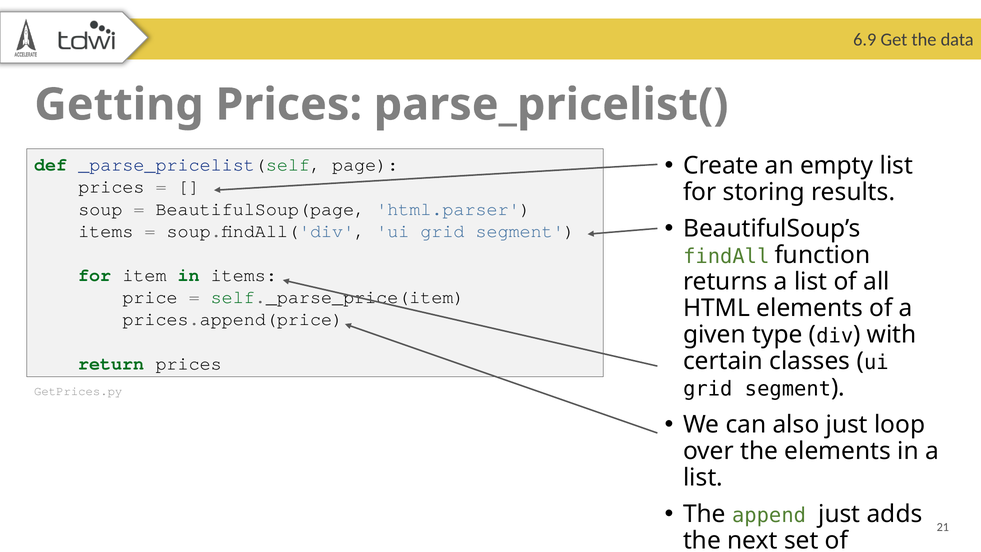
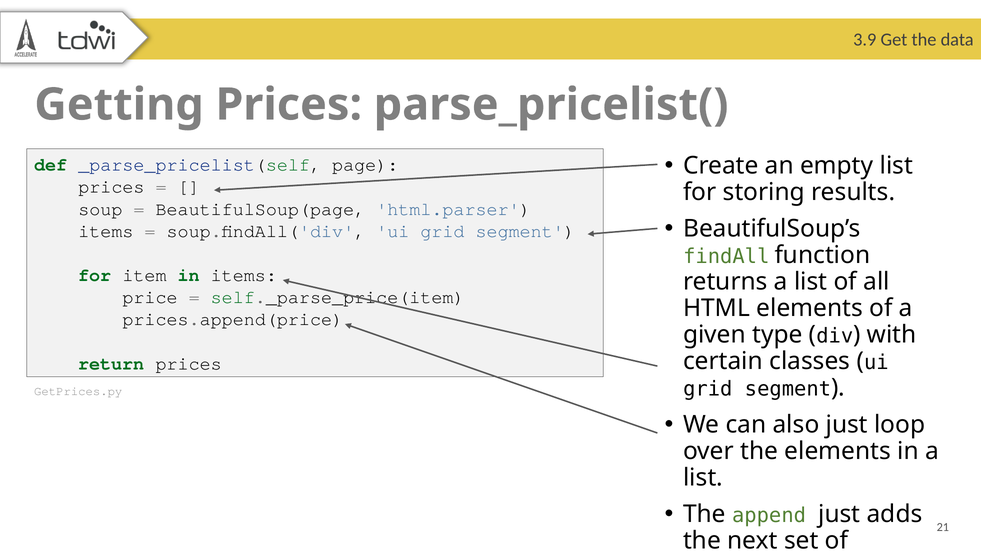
6.9: 6.9 -> 3.9 (865, 40)
